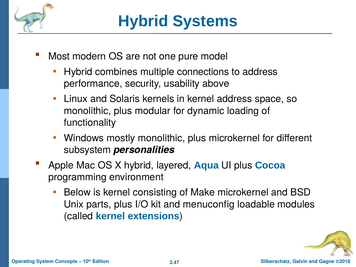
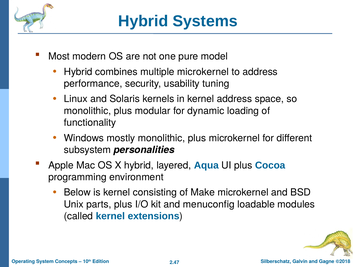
multiple connections: connections -> microkernel (203, 72)
above: above -> tuning (216, 84)
